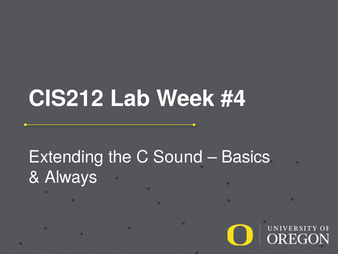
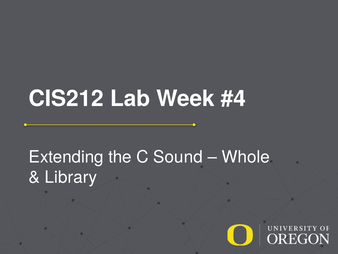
Basics: Basics -> Whole (246, 157)
Always: Always -> Library (71, 177)
